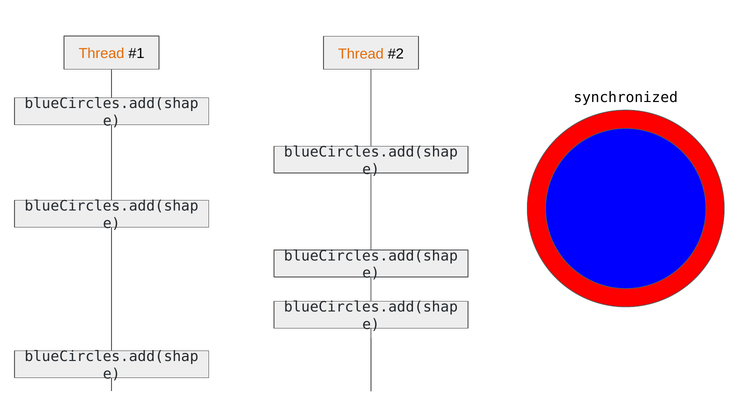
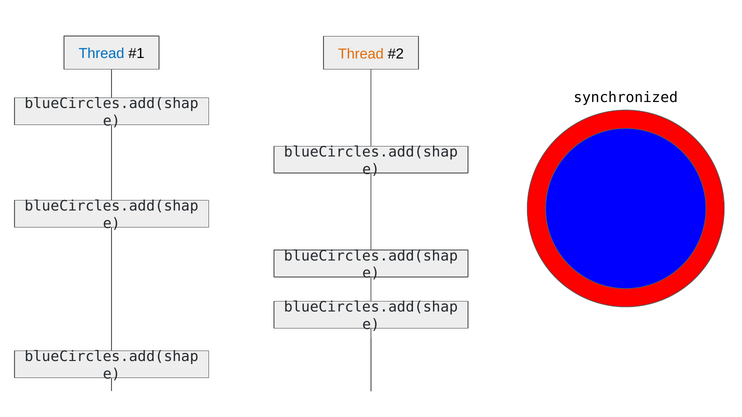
Thread colour: orange -> blue (102, 54)
